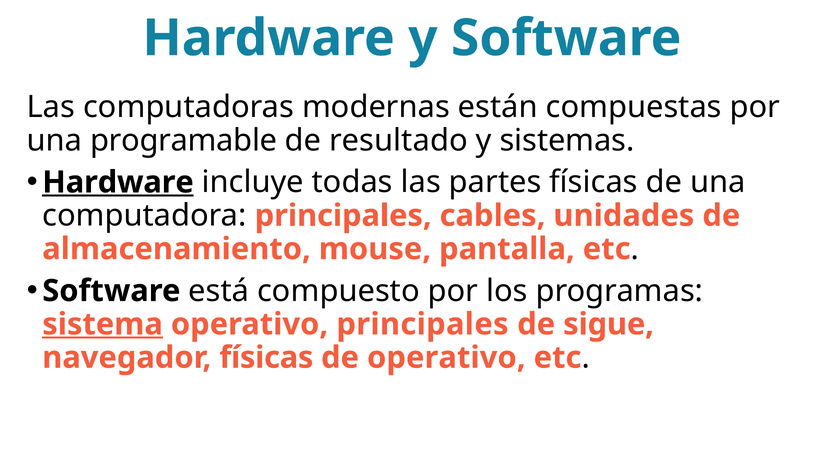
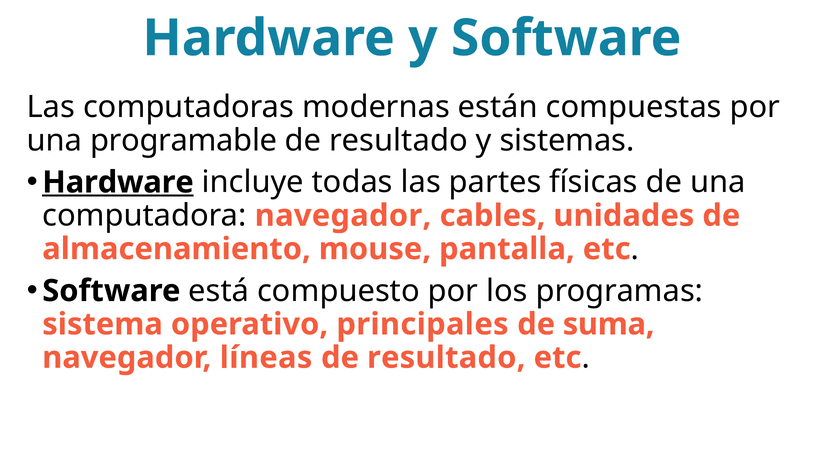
computadora principales: principales -> navegador (343, 216)
sistema underline: present -> none (103, 325)
sigue: sigue -> suma (609, 325)
navegador físicas: físicas -> líneas (266, 358)
operativo: operativo -> resultado (446, 358)
